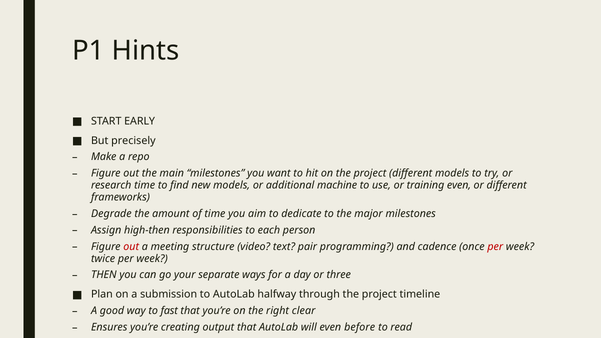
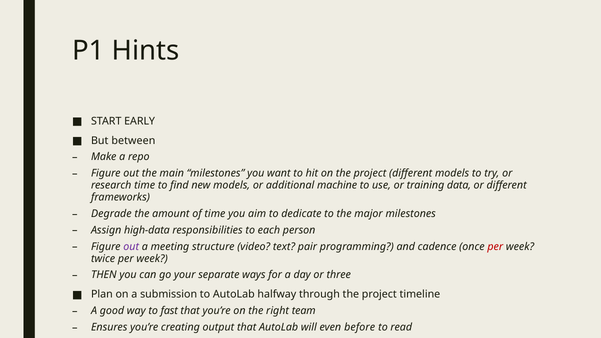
precisely: precisely -> between (133, 141)
training even: even -> data (459, 185)
high-then: high-then -> high-data (147, 230)
out colour: red -> purple (131, 247)
clear: clear -> team (304, 311)
